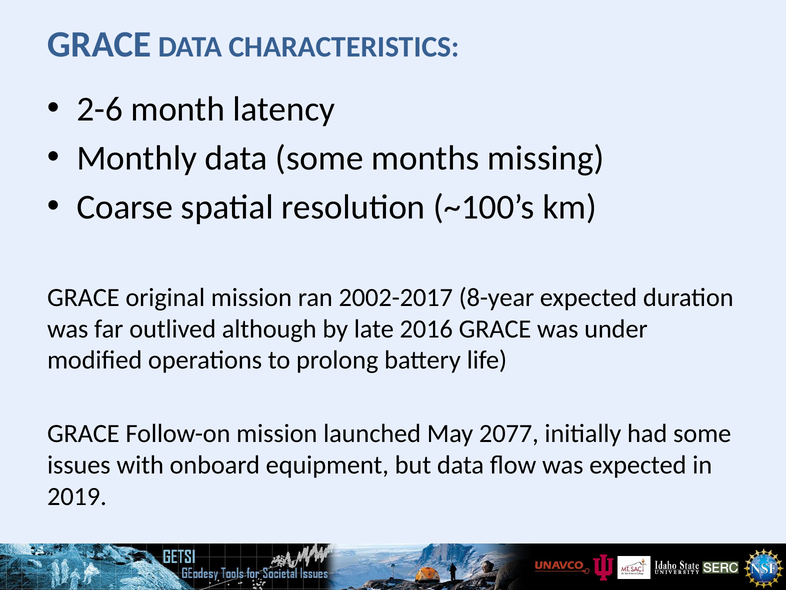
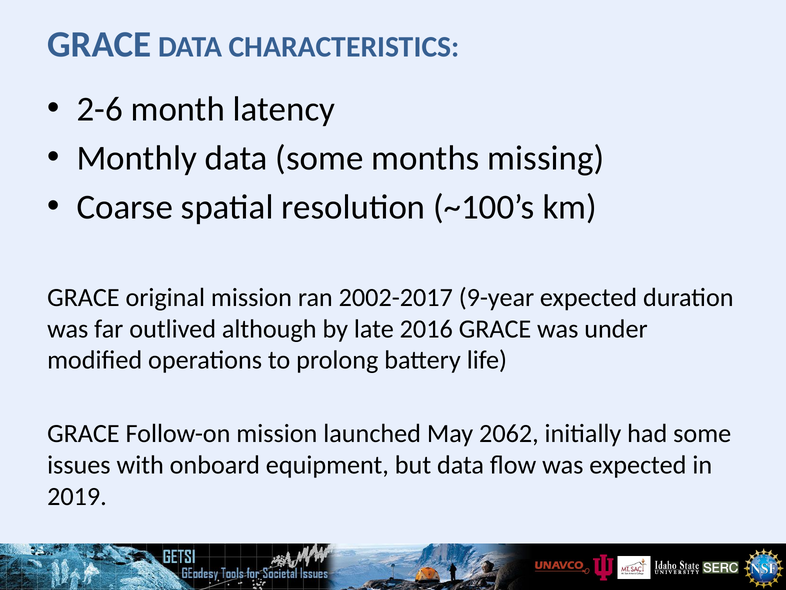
8-year: 8-year -> 9-year (496, 297)
2077: 2077 -> 2062 (509, 433)
